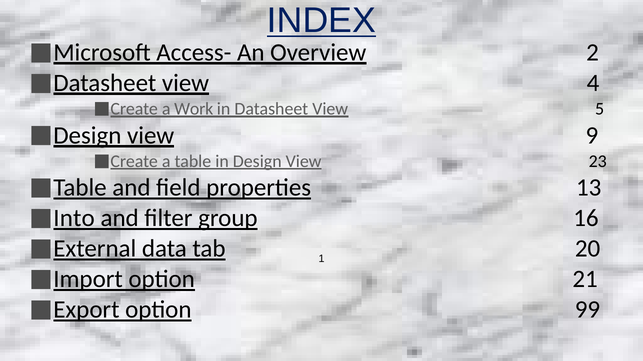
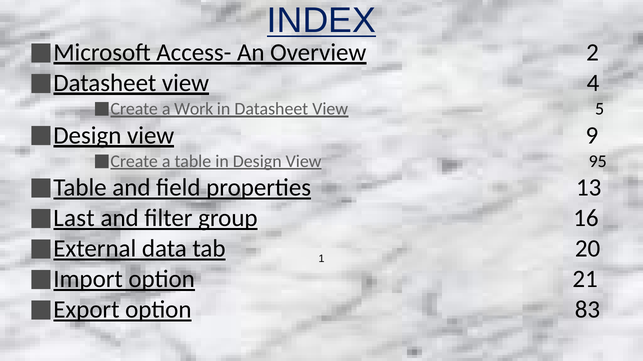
23: 23 -> 95 (598, 161)
Into: Into -> Last (74, 219)
99: 99 -> 83 (587, 310)
